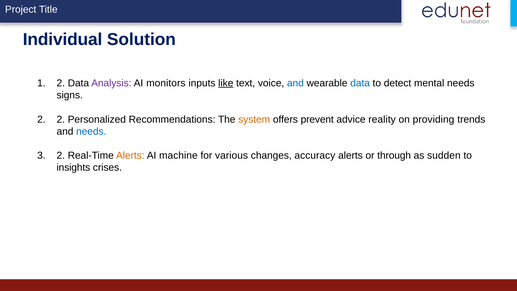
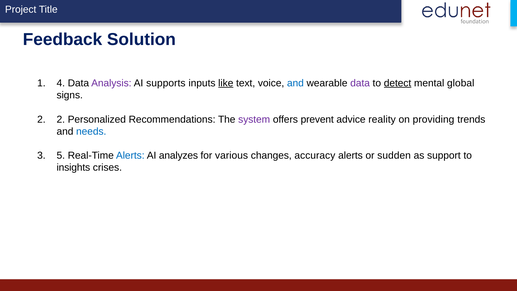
Individual: Individual -> Feedback (63, 39)
1 2: 2 -> 4 (61, 83)
monitors: monitors -> supports (166, 83)
data colour: blue -> purple (360, 83)
detect underline: none -> present (398, 83)
mental needs: needs -> global (461, 83)
system colour: orange -> purple (254, 119)
3 2: 2 -> 5 (61, 155)
Alerts colour: orange -> blue (130, 155)
machine: machine -> analyzes (178, 155)
through: through -> sudden (394, 155)
sudden: sudden -> support (444, 155)
